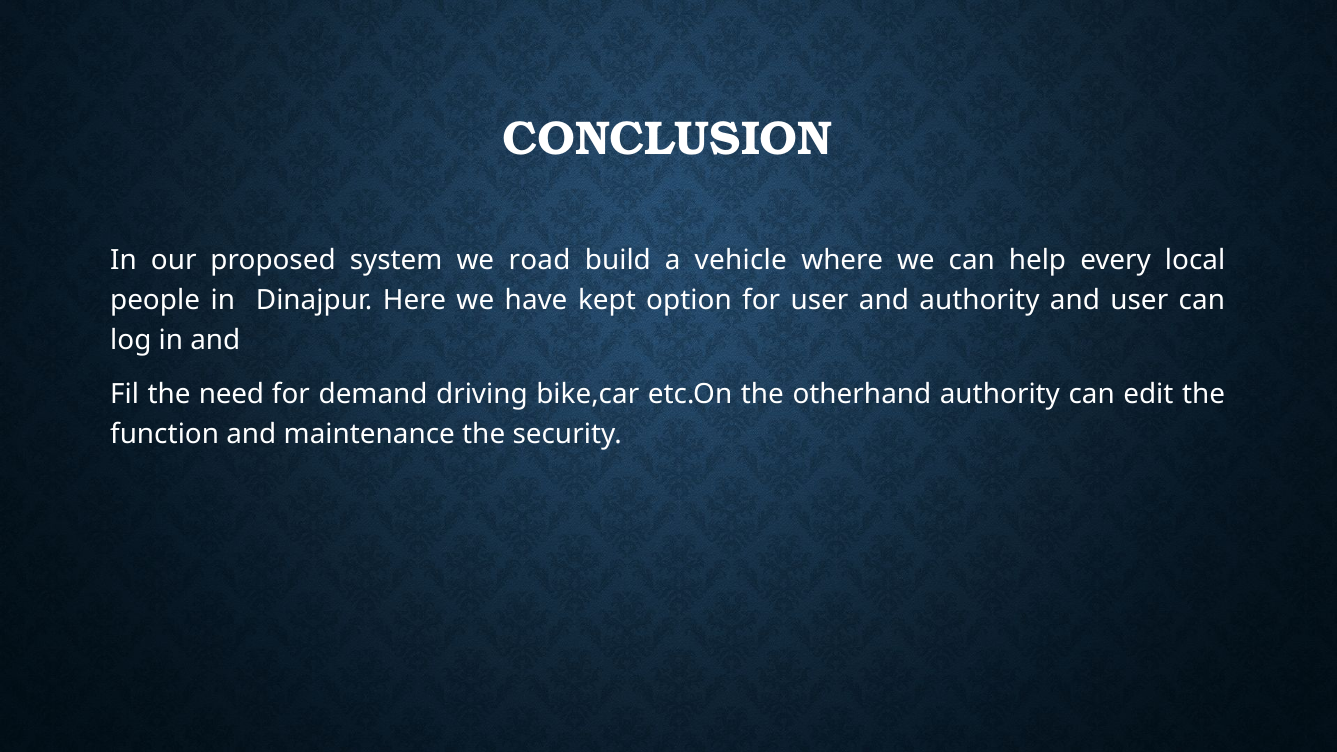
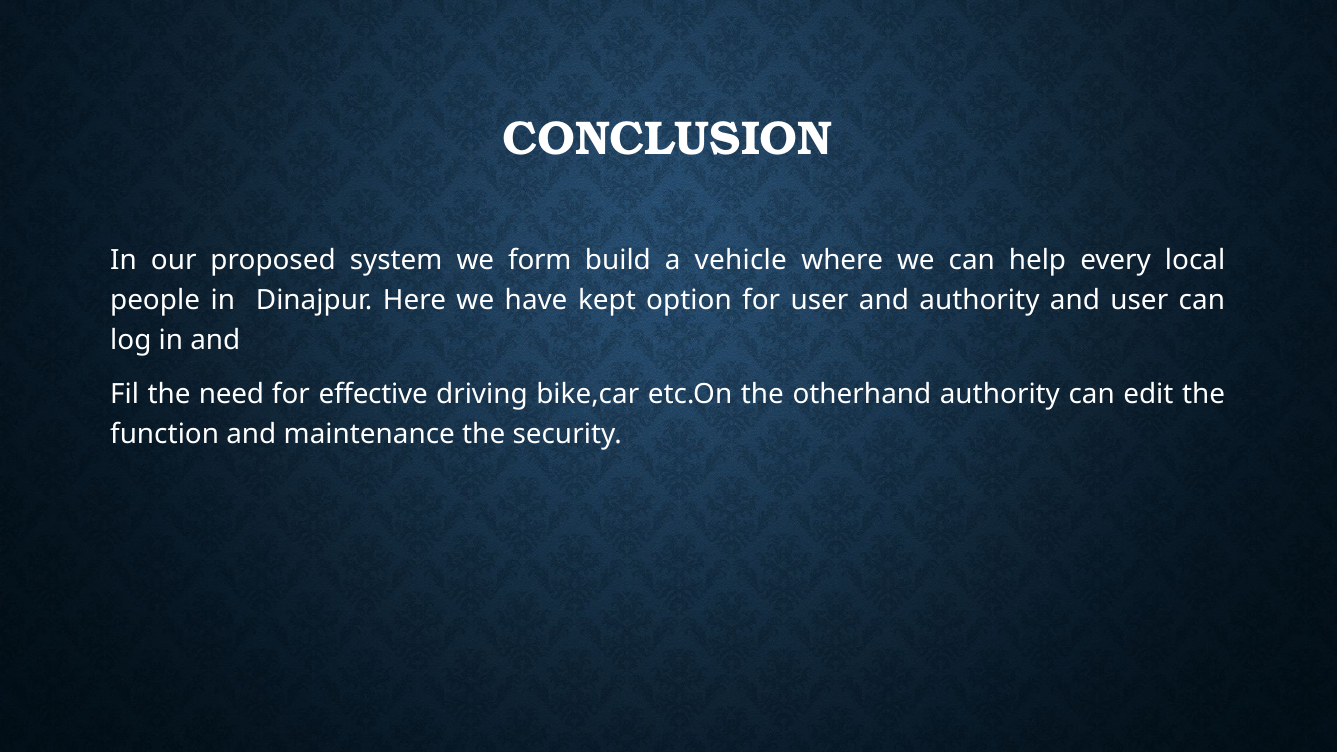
road: road -> form (540, 260)
demand: demand -> effective (373, 395)
